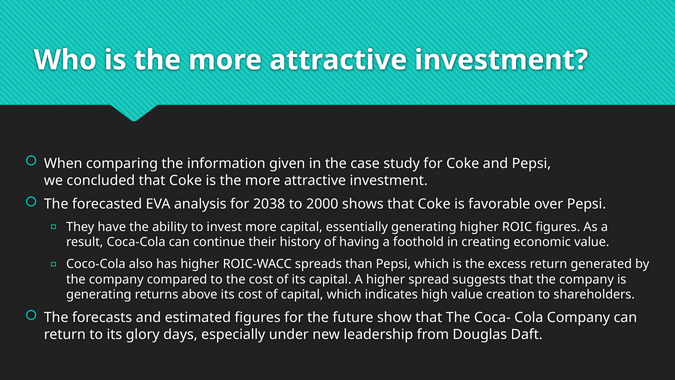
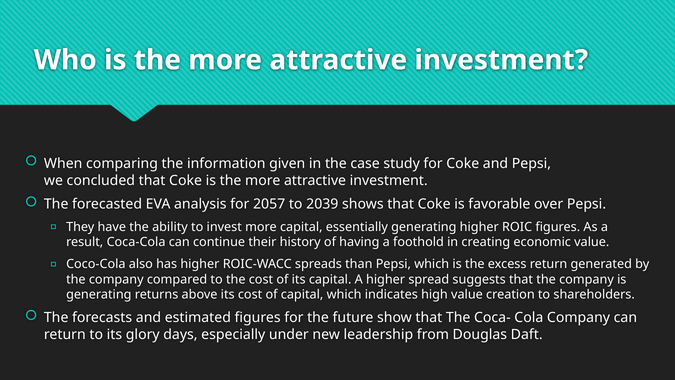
2038: 2038 -> 2057 (269, 204)
2000: 2000 -> 2039 (322, 204)
